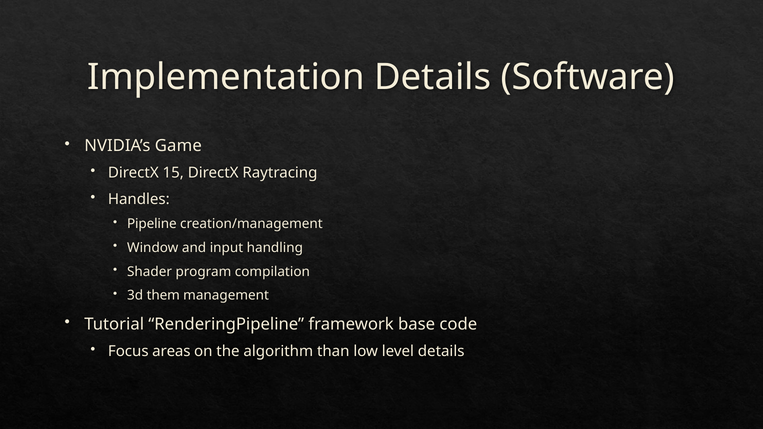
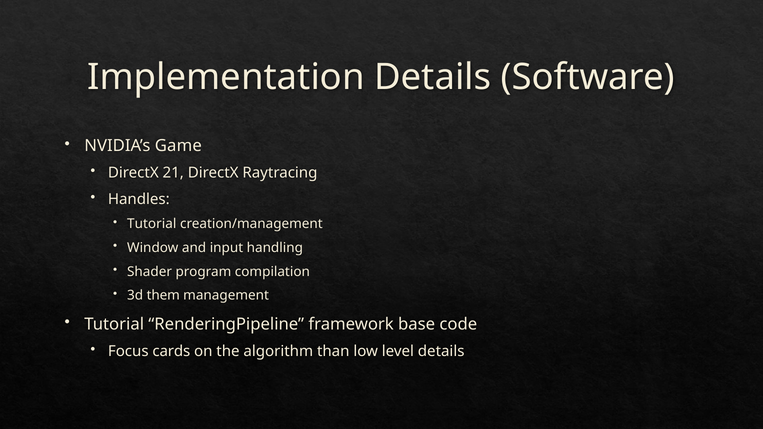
15: 15 -> 21 (173, 173)
Pipeline: Pipeline -> Tutorial (152, 224)
areas: areas -> cards (171, 351)
